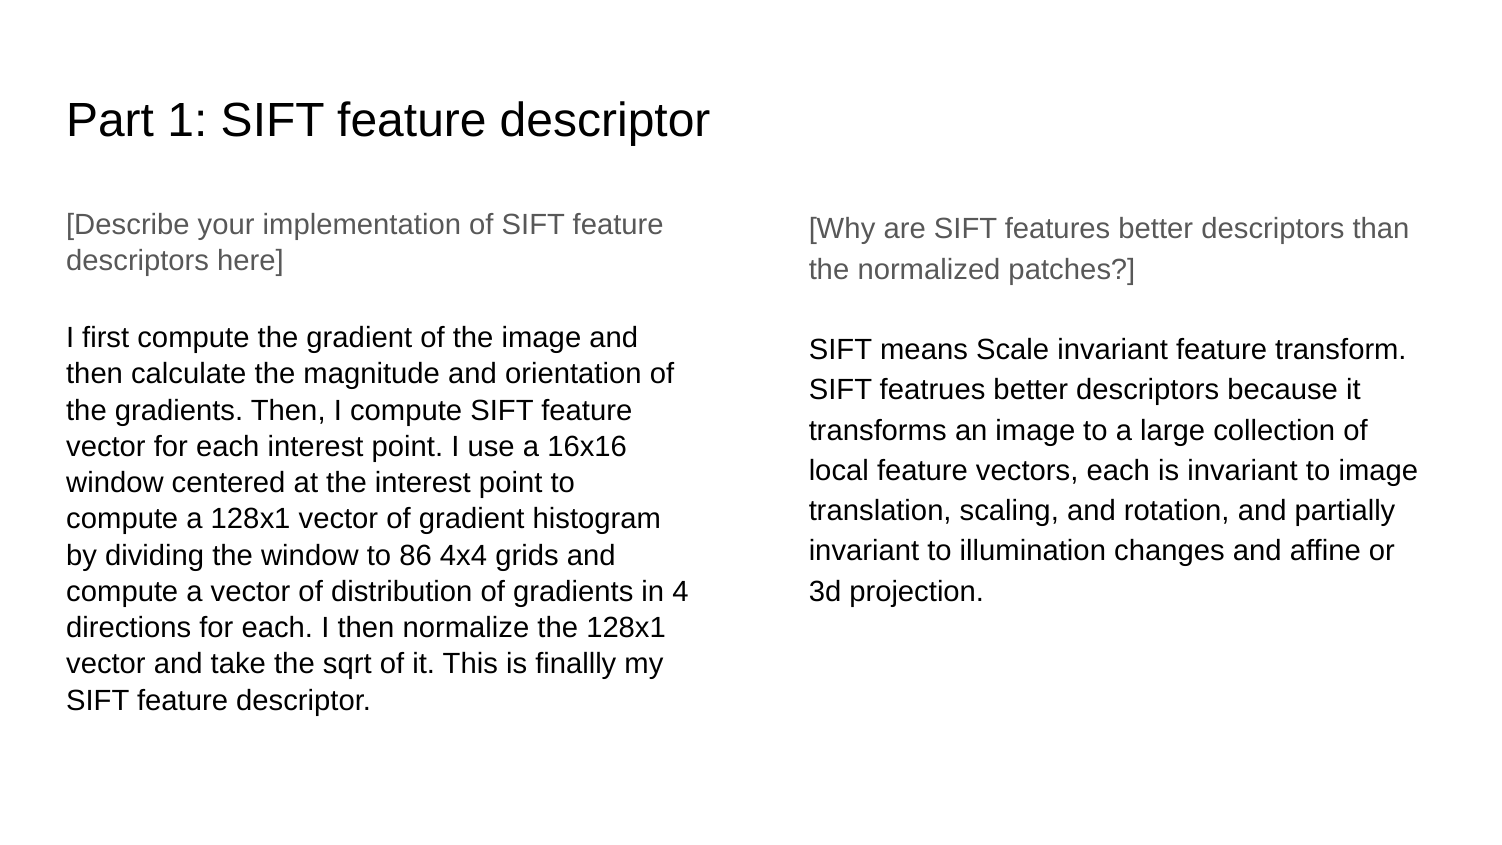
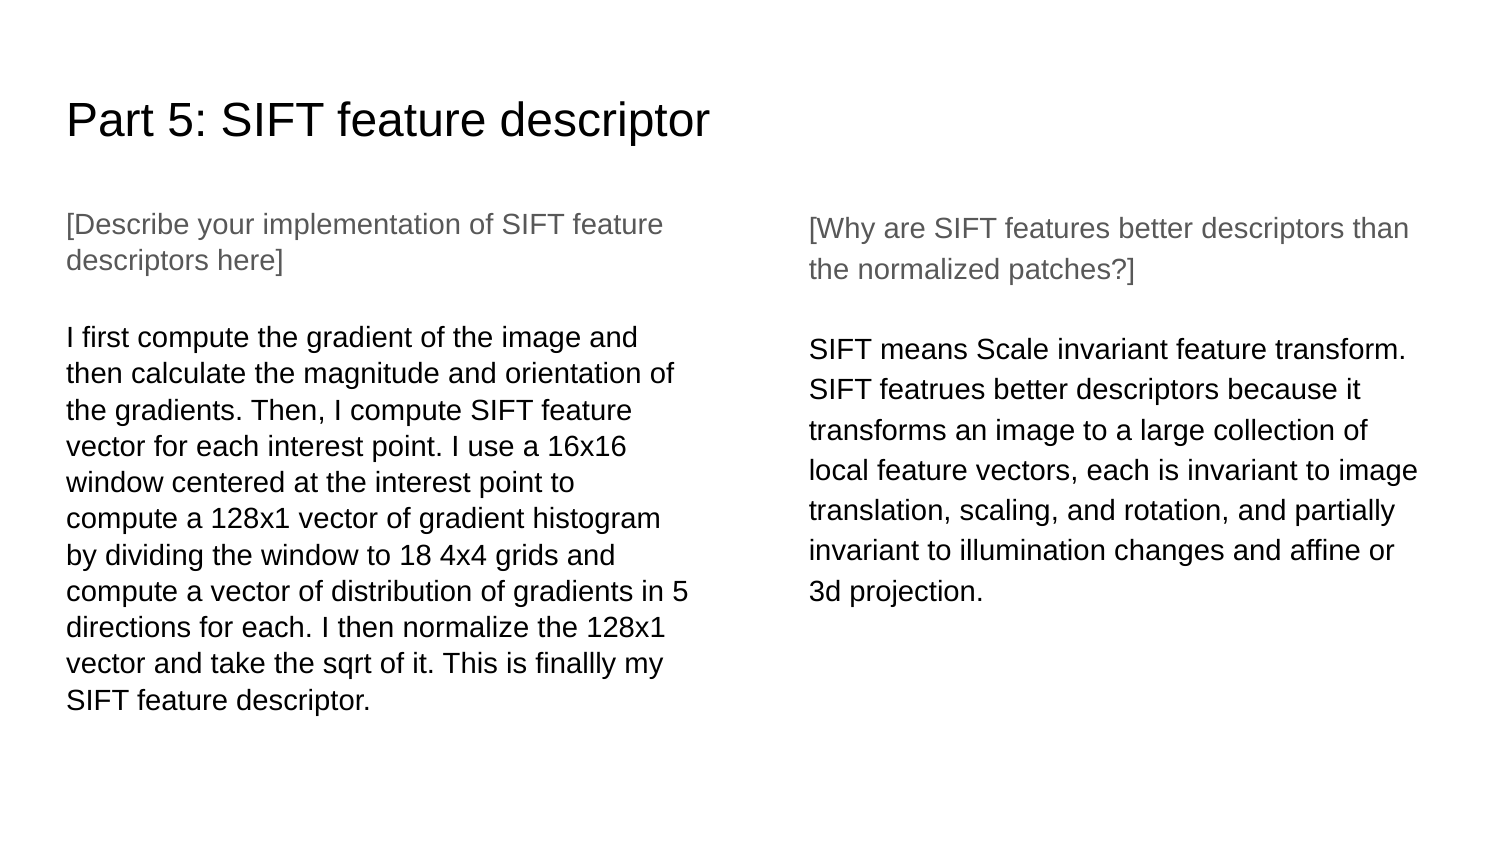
Part 1: 1 -> 5 (187, 120)
86: 86 -> 18 (416, 555)
in 4: 4 -> 5 (680, 592)
